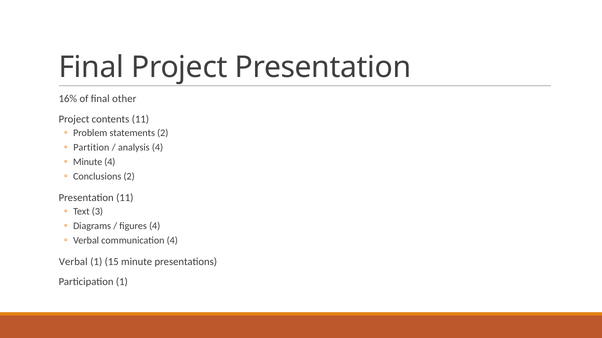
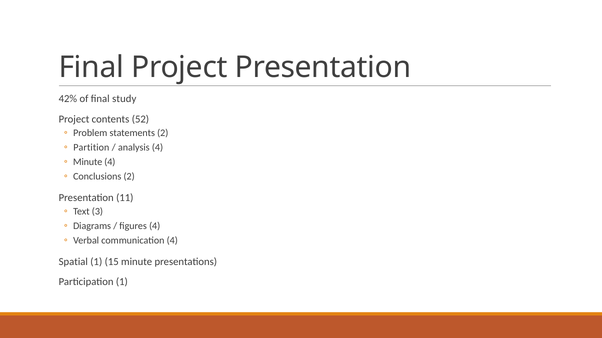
16%: 16% -> 42% (68, 99)
other: other -> study (124, 99)
contents 11: 11 -> 52 (140, 119)
Verbal: Verbal -> Spatial (73, 262)
